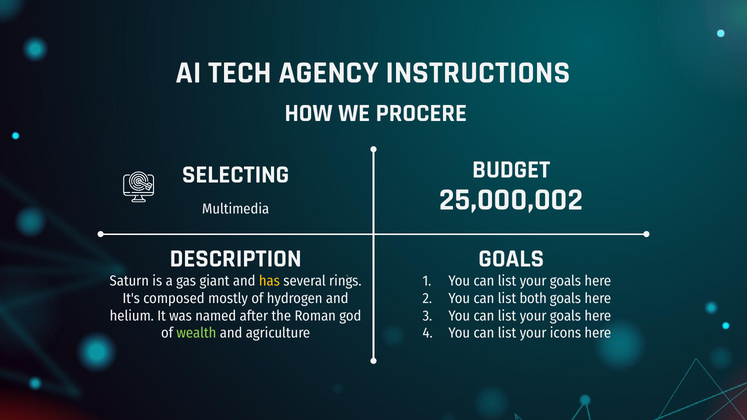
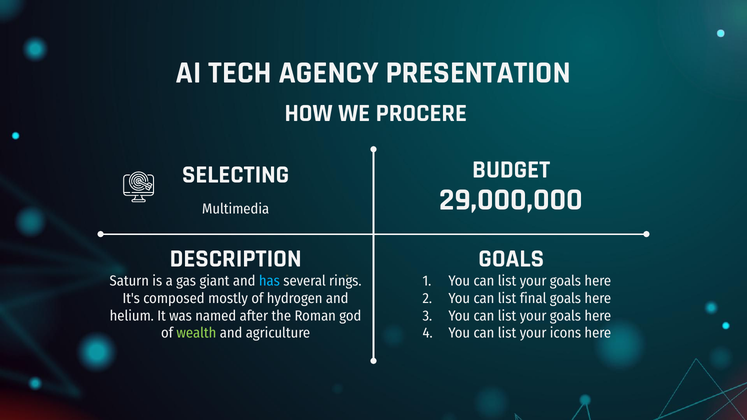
INSTRUCTIONS: INSTRUCTIONS -> PRESENTATION (478, 72)
25,000,002: 25,000,002 -> 29,000,000 (511, 200)
has colour: yellow -> light blue (269, 281)
both: both -> final (533, 298)
